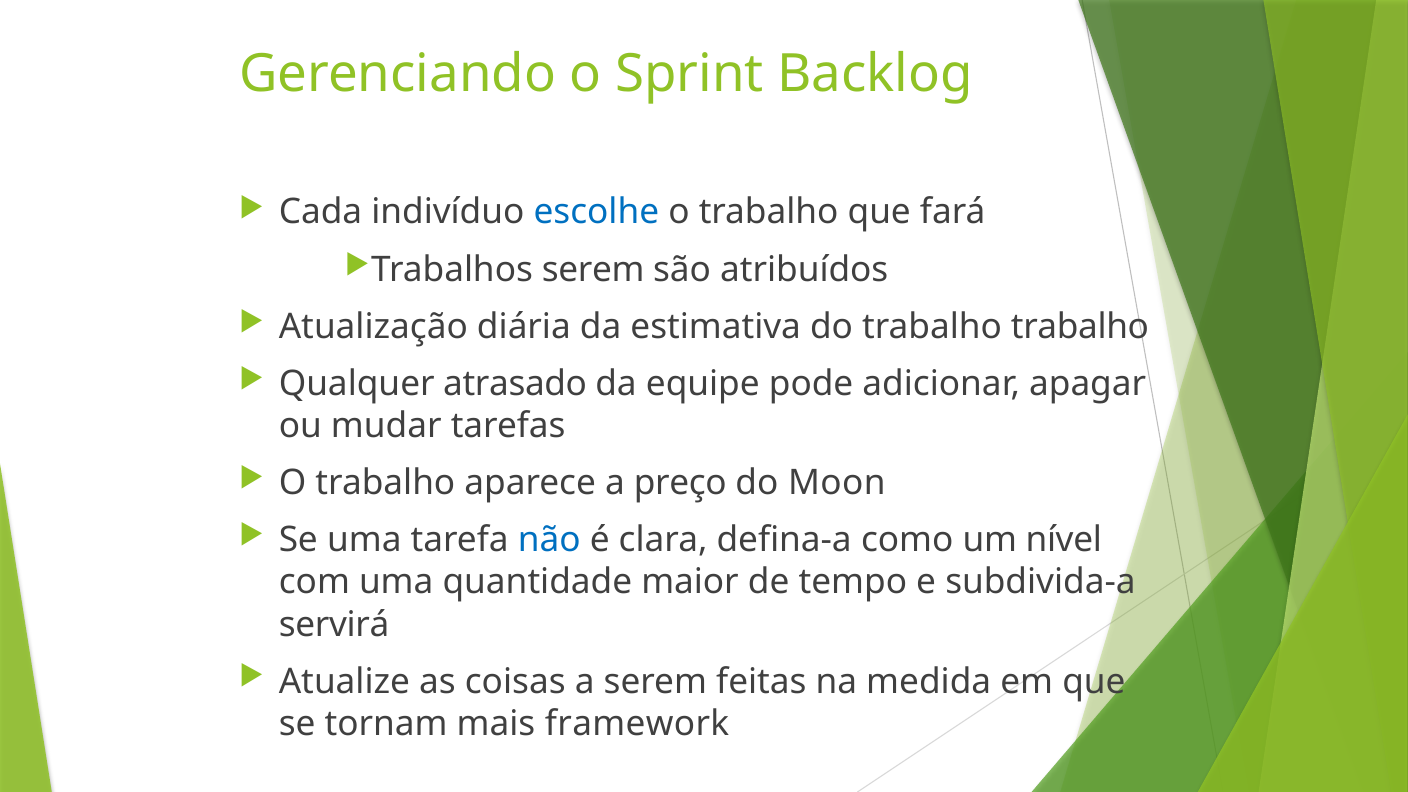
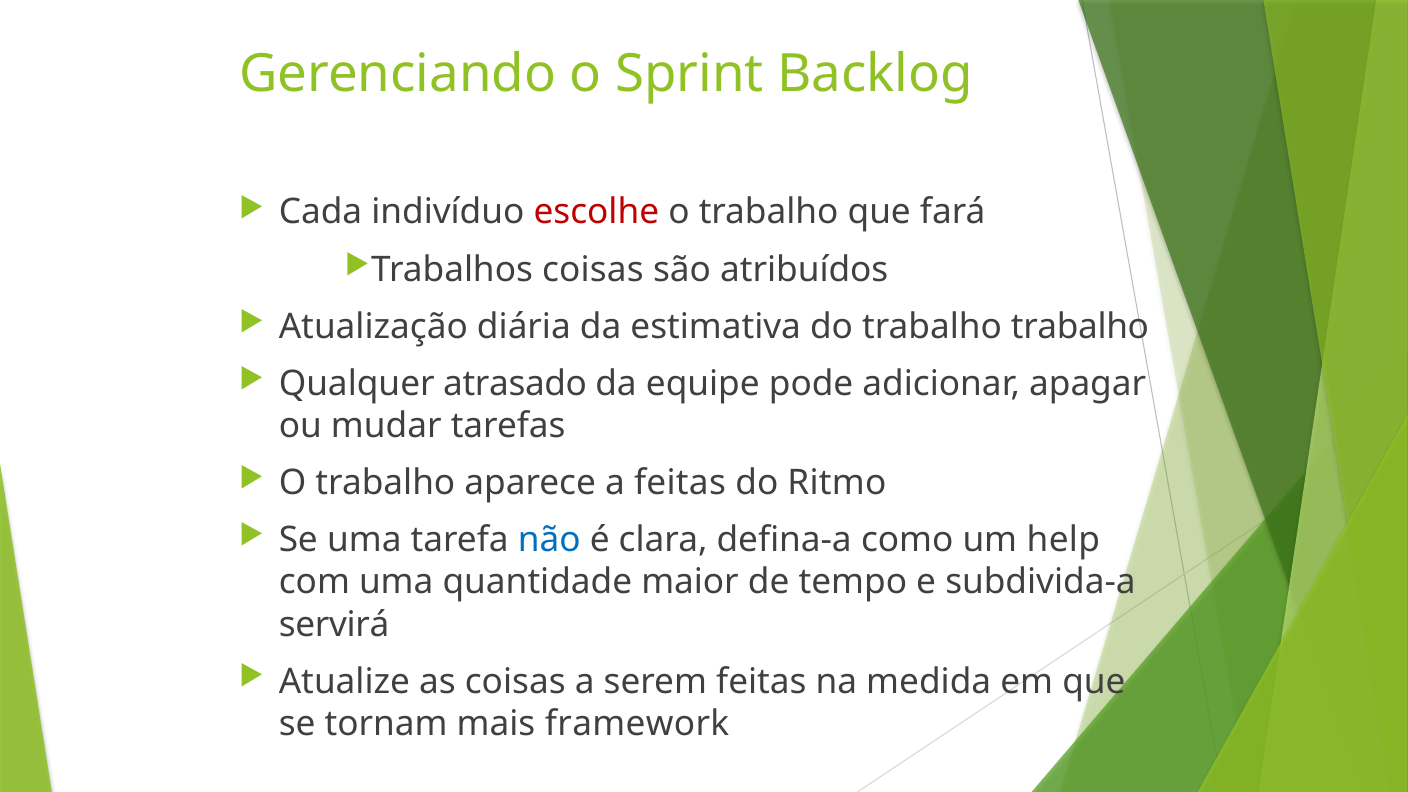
escolhe colour: blue -> red (596, 212)
Trabalhos serem: serem -> coisas (593, 270)
a preço: preço -> feitas (680, 483)
Moon: Moon -> Ritmo (837, 483)
nível: nível -> help (1063, 540)
